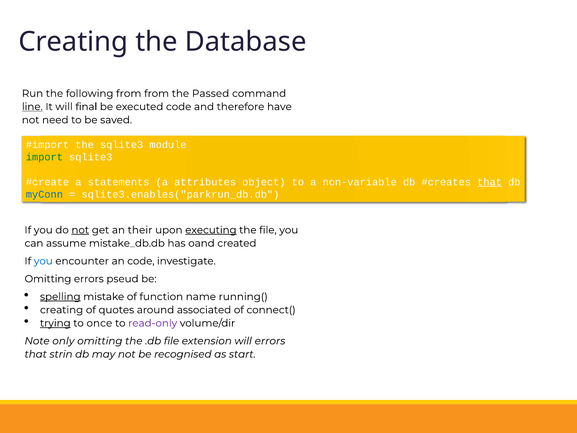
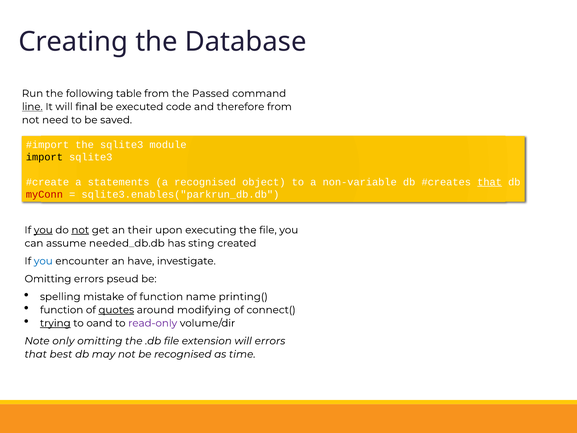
following from: from -> table (129, 93)
therefore have: have -> from (279, 107)
import colour: green -> black (44, 157)
a attributes: attributes -> recognised (205, 182)
myConn colour: blue -> red (44, 194)
you underline: none -> present (43, 230)
executing underline: present -> none (211, 230)
mistake_db.db: mistake_db.db -> needed_db.db (127, 243)
oand: oand -> sting (201, 243)
an code: code -> have (141, 261)
spelling underline: present -> none (60, 297)
running(: running( -> printing( (243, 297)
creating: creating -> function (62, 310)
quotes underline: none -> present (116, 310)
associated: associated -> modifying (204, 310)
once: once -> oand (99, 323)
strin: strin -> best (61, 354)
start: start -> time (242, 354)
